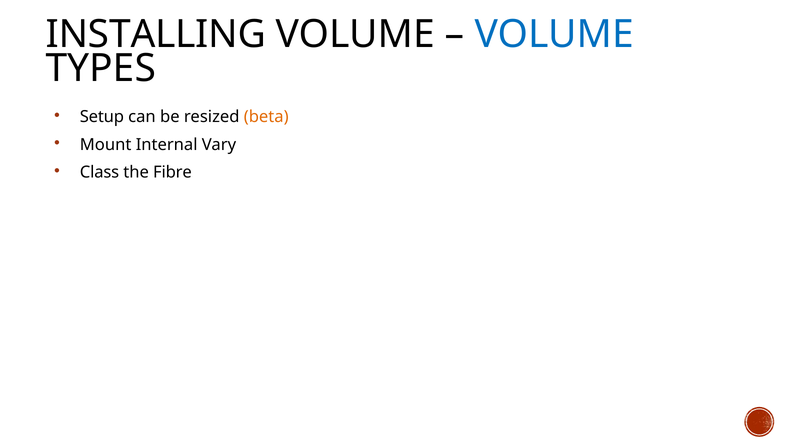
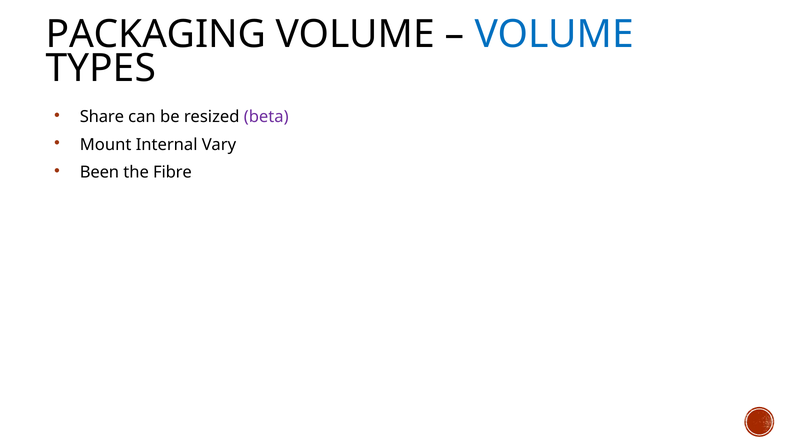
INSTALLING: INSTALLING -> PACKAGING (156, 34)
Setup: Setup -> Share (102, 117)
beta colour: orange -> purple (266, 117)
Class: Class -> Been (99, 172)
